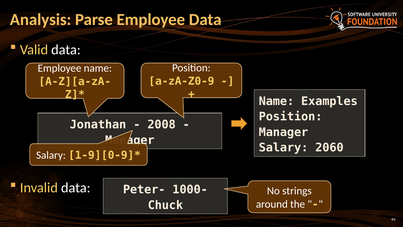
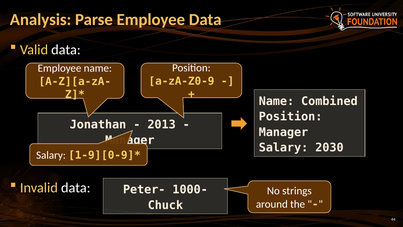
Examples: Examples -> Combined (329, 101)
2008: 2008 -> 2013 (162, 125)
2060: 2060 -> 2030 (329, 148)
